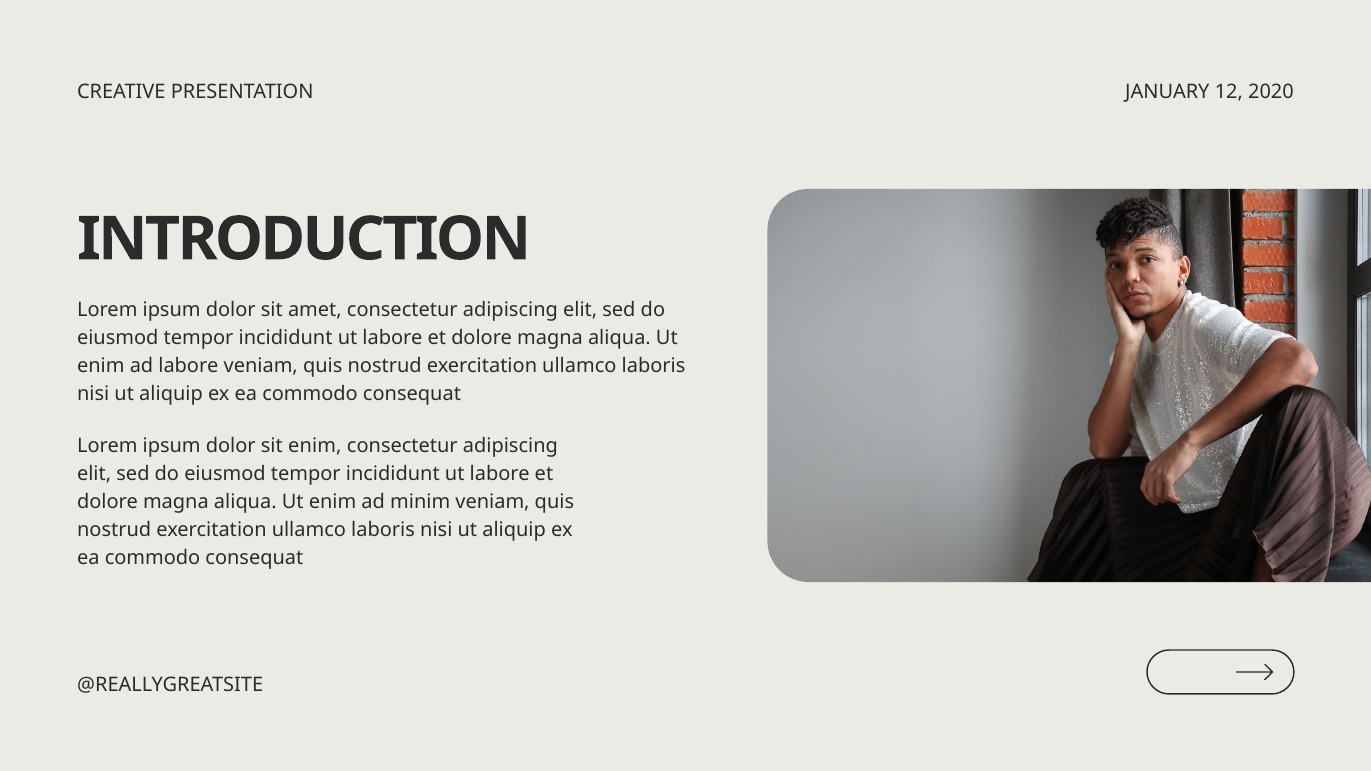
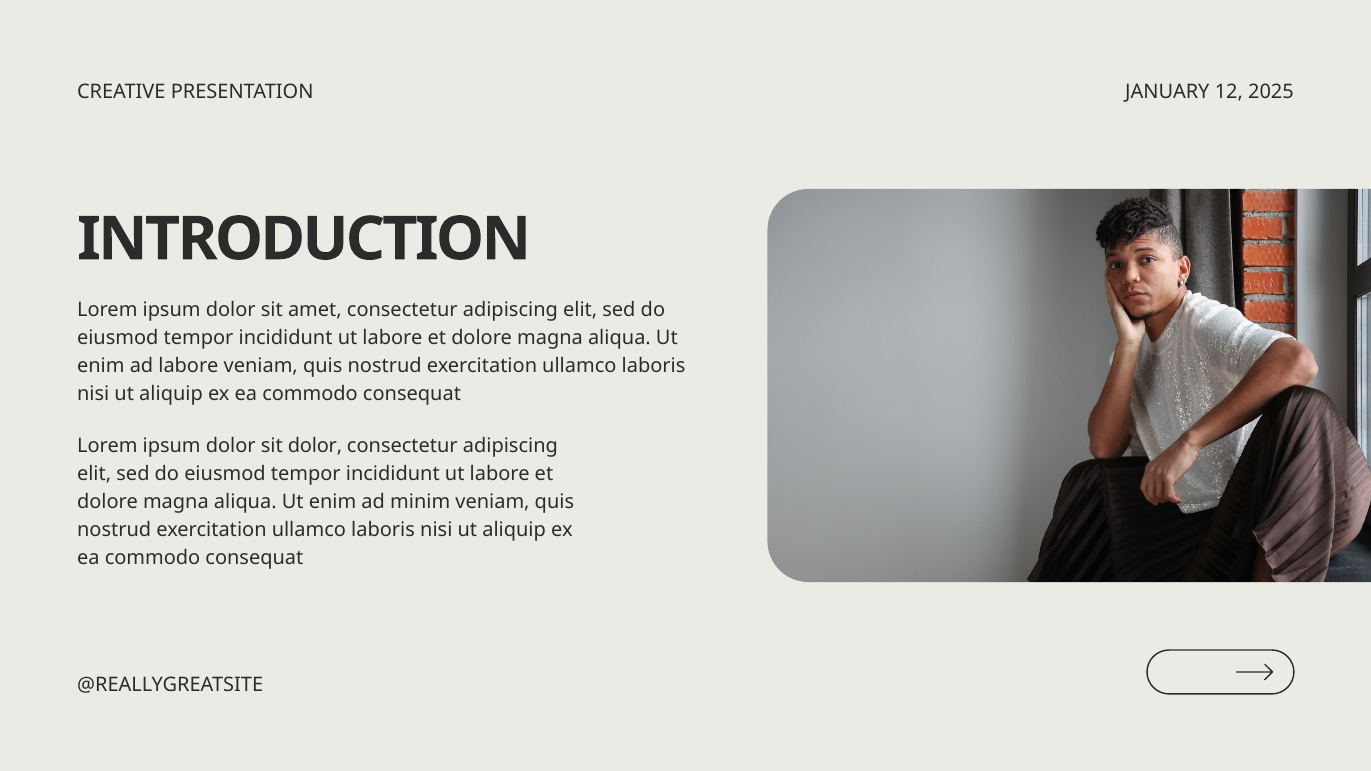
2020: 2020 -> 2025 (1271, 92)
sit enim: enim -> dolor (315, 446)
